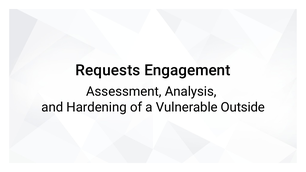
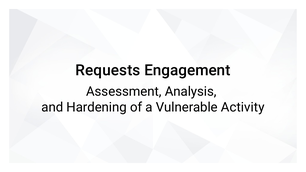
Outside: Outside -> Activity (243, 107)
